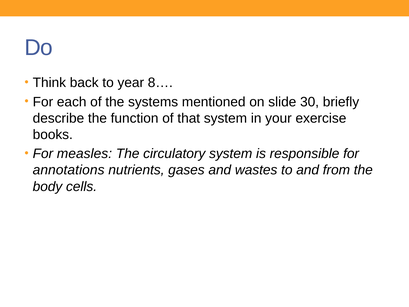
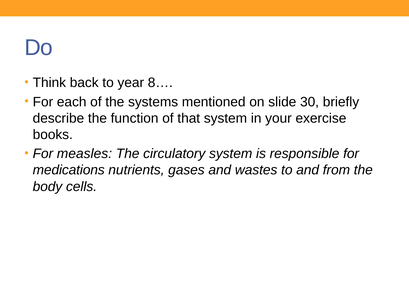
annotations: annotations -> medications (69, 170)
